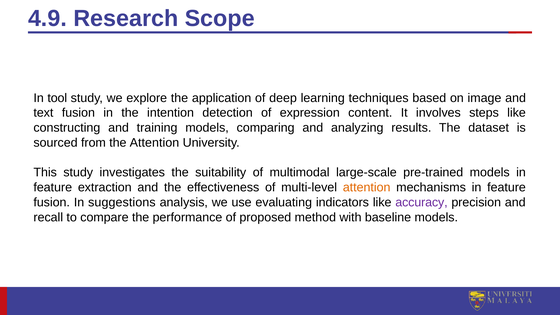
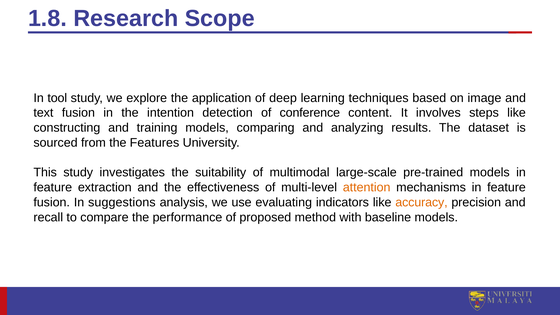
4.9: 4.9 -> 1.8 (47, 19)
expression: expression -> conference (310, 113)
the Attention: Attention -> Features (154, 143)
accuracy colour: purple -> orange (421, 202)
